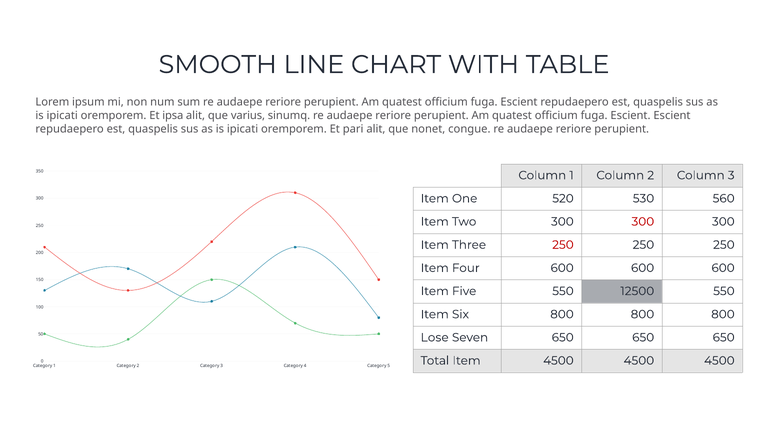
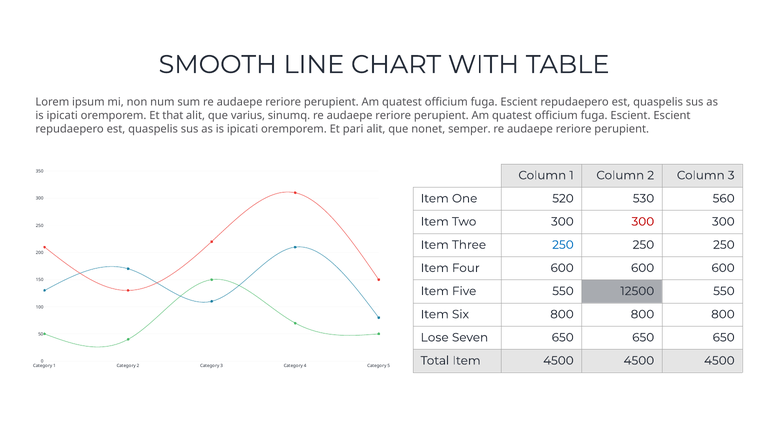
ipsa: ipsa -> that (173, 115)
congue: congue -> semper (469, 129)
250 colour: red -> blue (563, 245)
